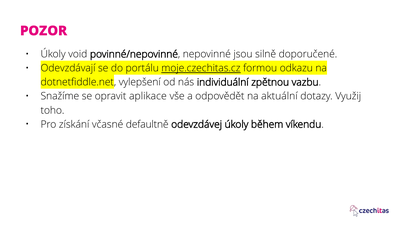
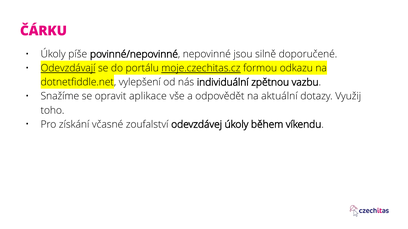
POZOR: POZOR -> ČÁRKU (44, 31)
void: void -> píše (78, 54)
Odevzdávají underline: none -> present (68, 68)
defaultně: defaultně -> zoufalství (147, 125)
